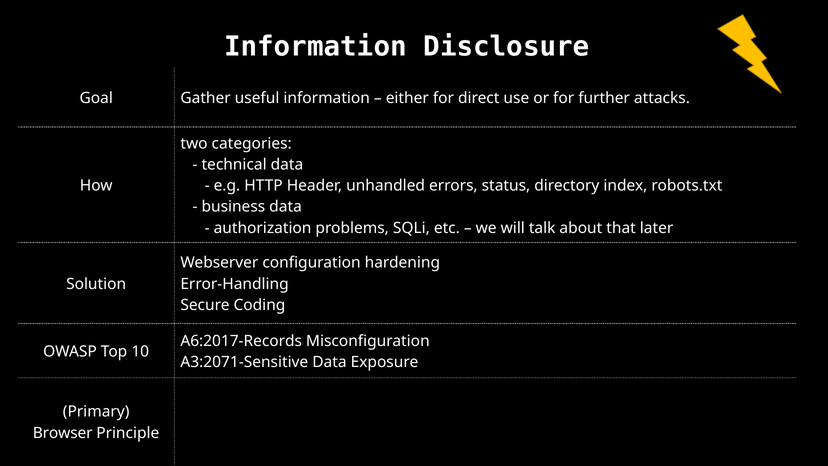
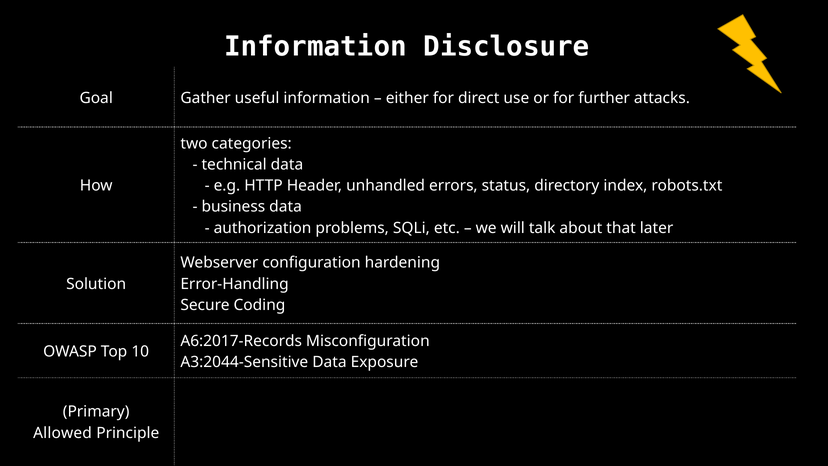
A3:2071-Sensitive: A3:2071-Sensitive -> A3:2044-Sensitive (244, 362)
Browser: Browser -> Allowed (63, 433)
